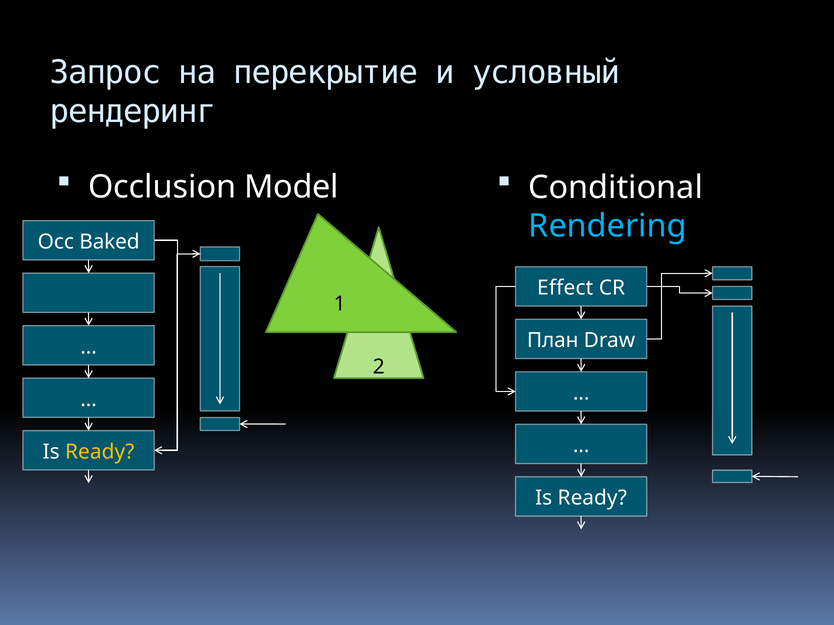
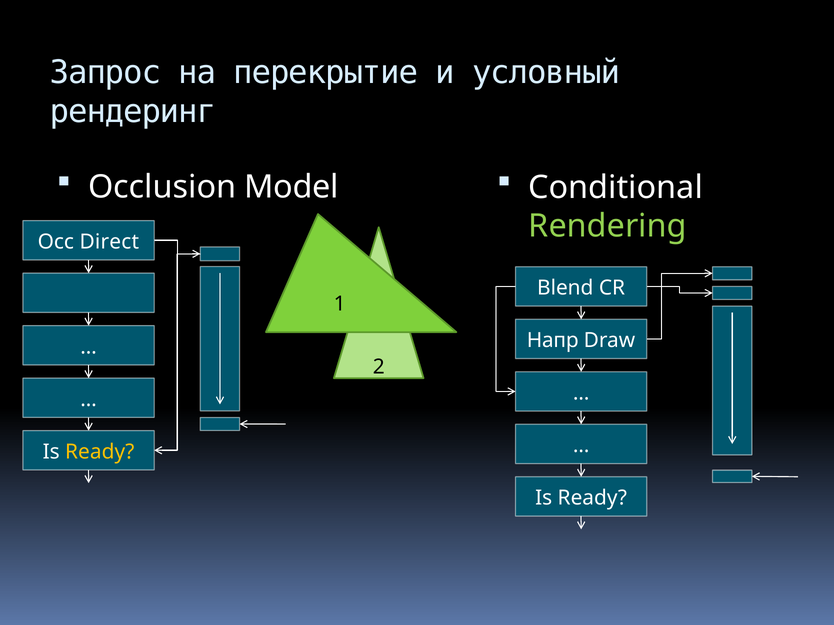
Rendering colour: light blue -> light green (608, 226)
Baked: Baked -> Direct (109, 242)
Effect: Effect -> Blend (565, 288)
План: План -> Напр (553, 341)
